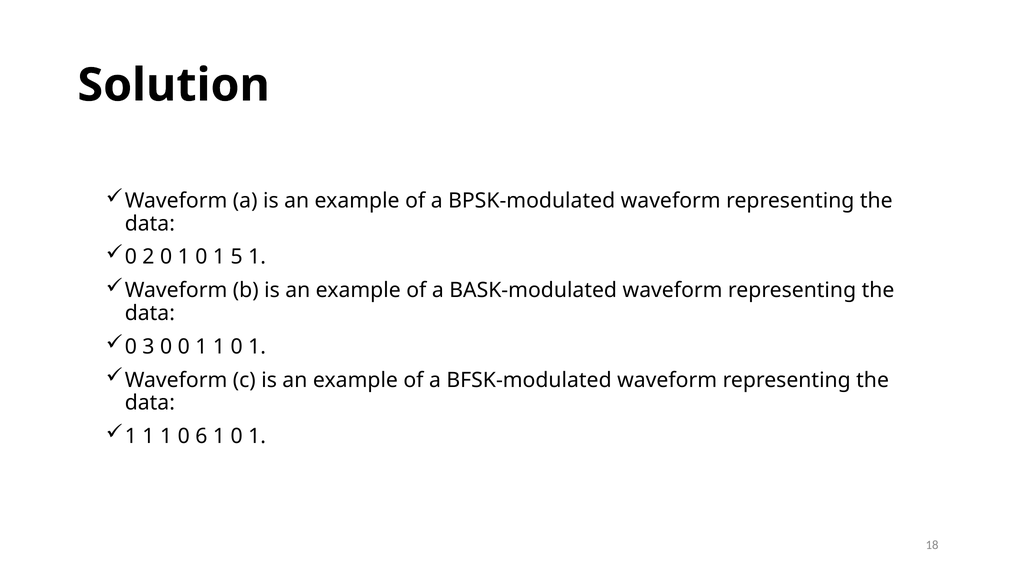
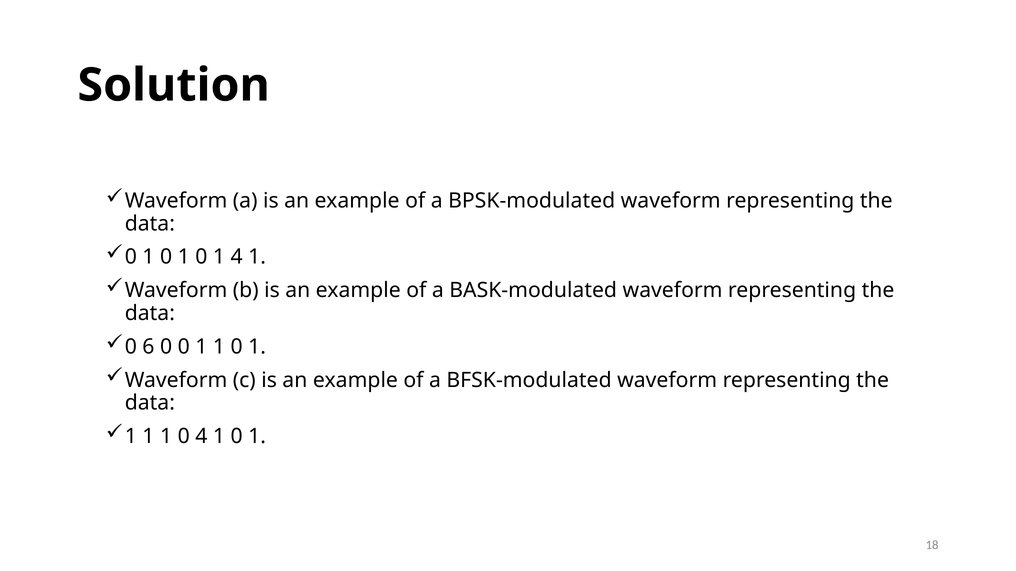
2: 2 -> 1 (148, 257)
1 5: 5 -> 4 (237, 257)
3: 3 -> 6 (148, 347)
0 6: 6 -> 4 (201, 437)
